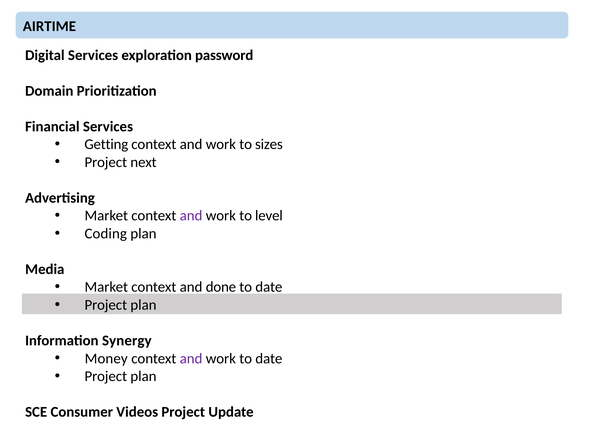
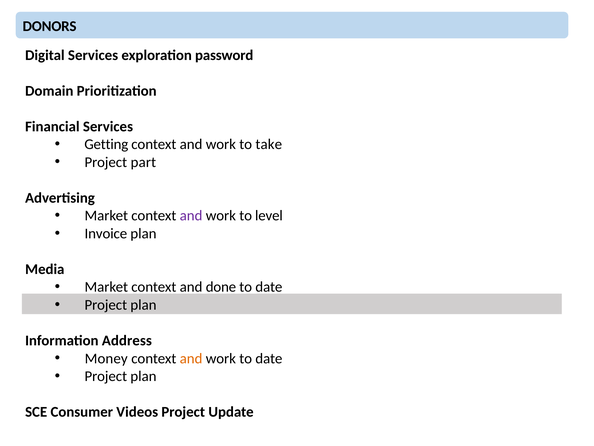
AIRTIME: AIRTIME -> DONORS (50, 26)
sizes: sizes -> take (269, 144)
next: next -> part (143, 162)
Coding: Coding -> Invoice (106, 233)
Synergy: Synergy -> Address (127, 340)
and colour: purple -> orange (191, 358)
